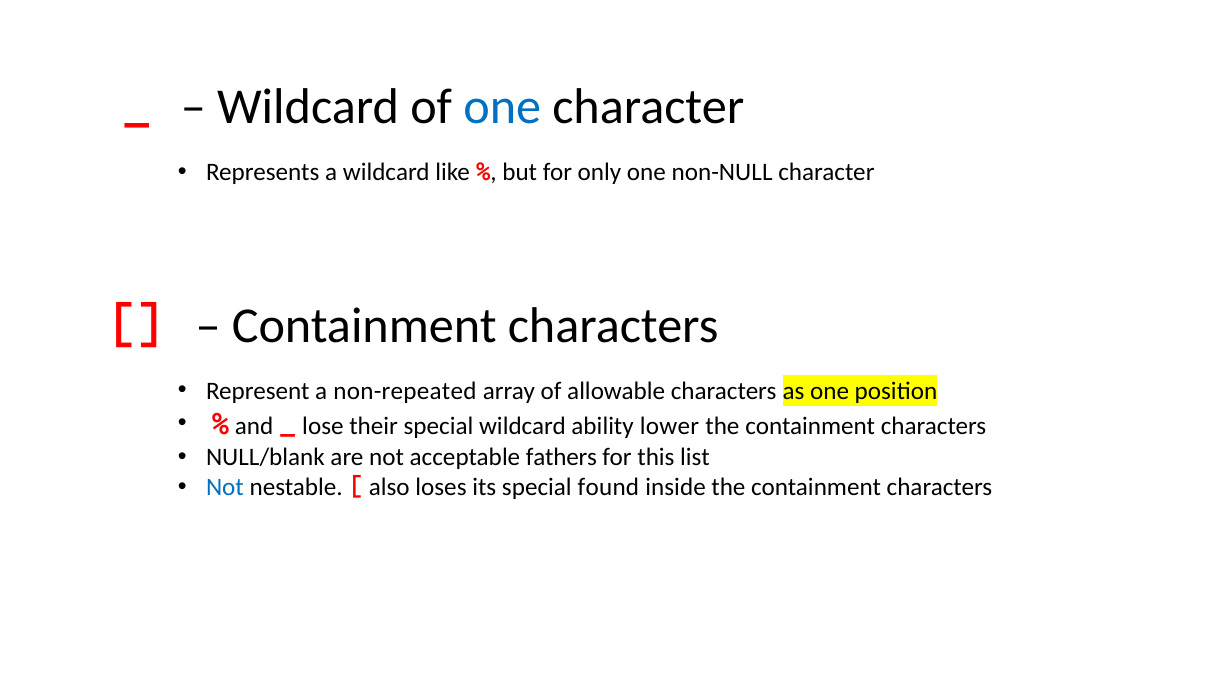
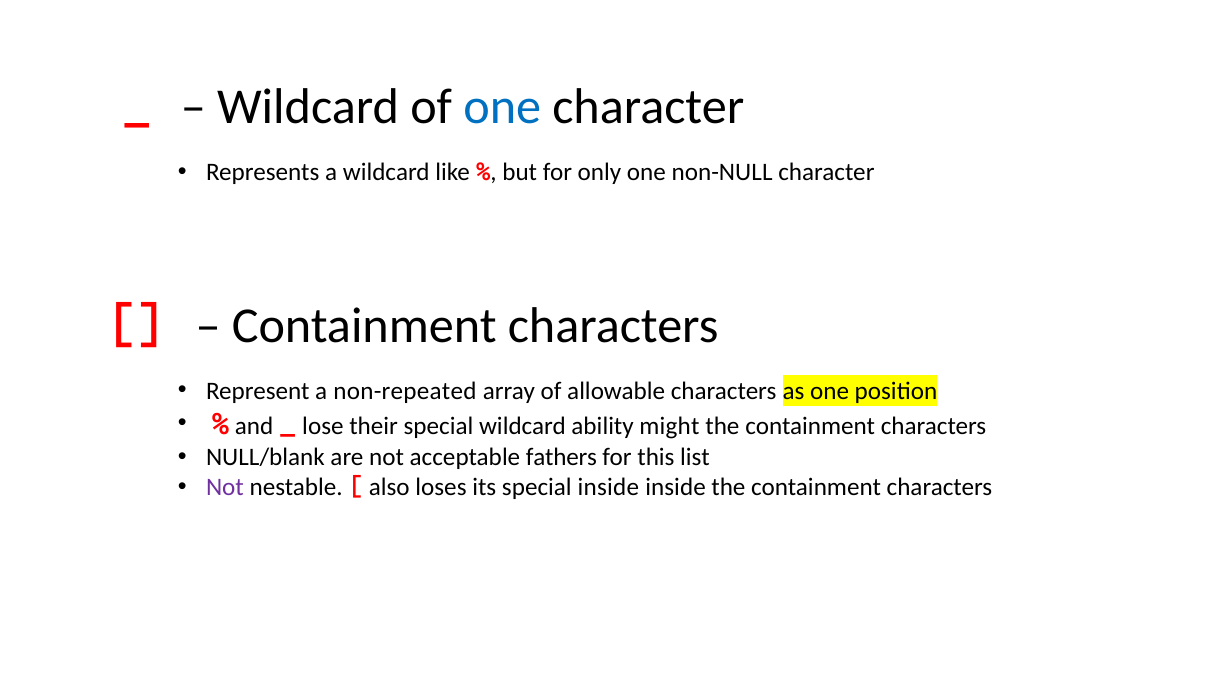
lower: lower -> might (669, 426)
Not colour: blue -> purple (225, 487)
special found: found -> inside (608, 487)
